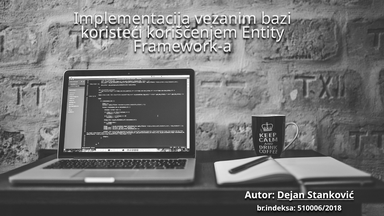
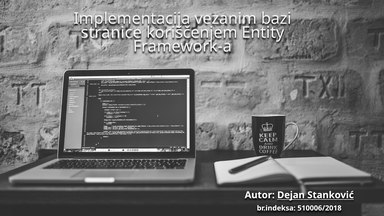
koristeći: koristeći -> stranice (111, 32)
